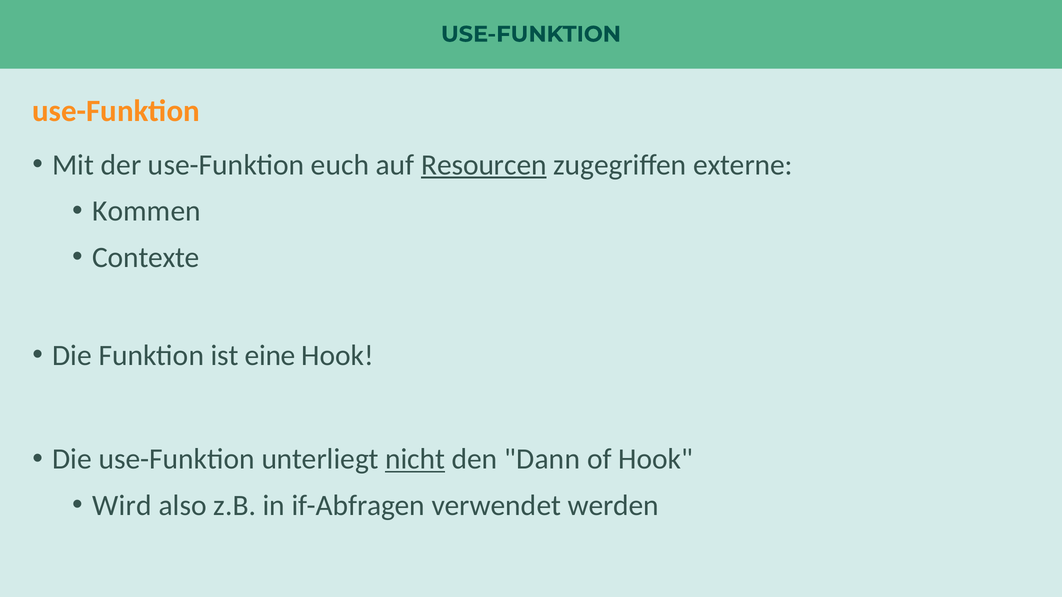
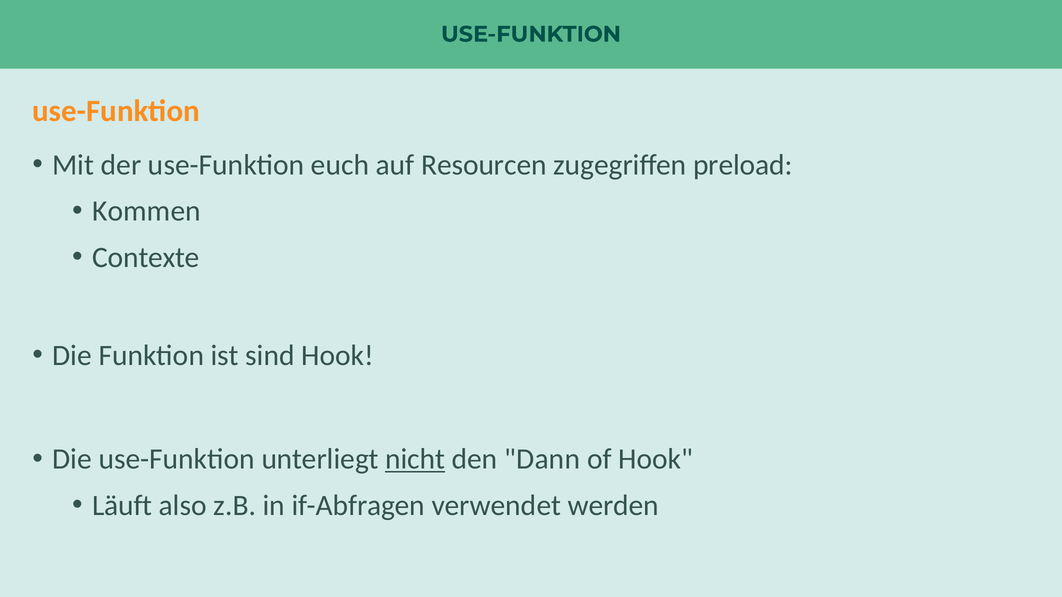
Resourcen underline: present -> none (484, 165)
externe: externe -> preload (743, 165)
eine: eine -> sind (270, 356)
Wird: Wird -> Läuft (122, 506)
